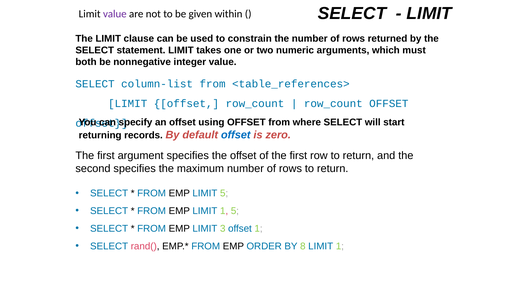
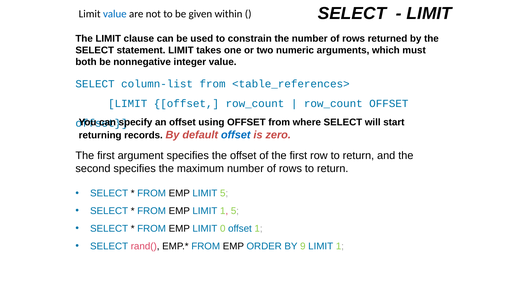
value colour: purple -> blue (115, 14)
3: 3 -> 0 (223, 229)
8: 8 -> 9 (303, 246)
